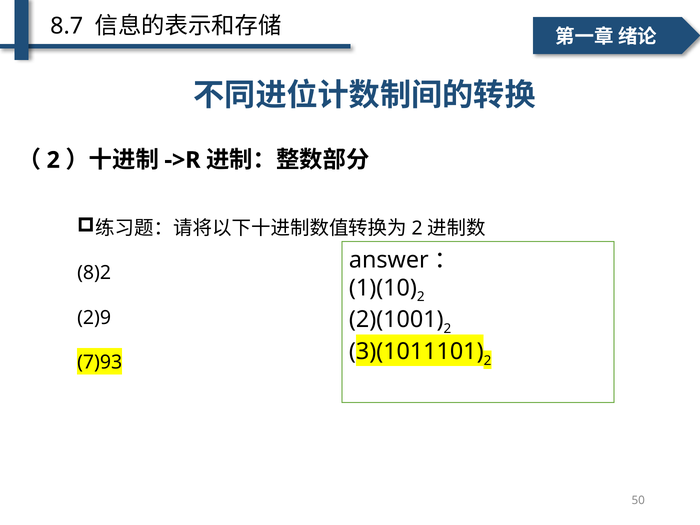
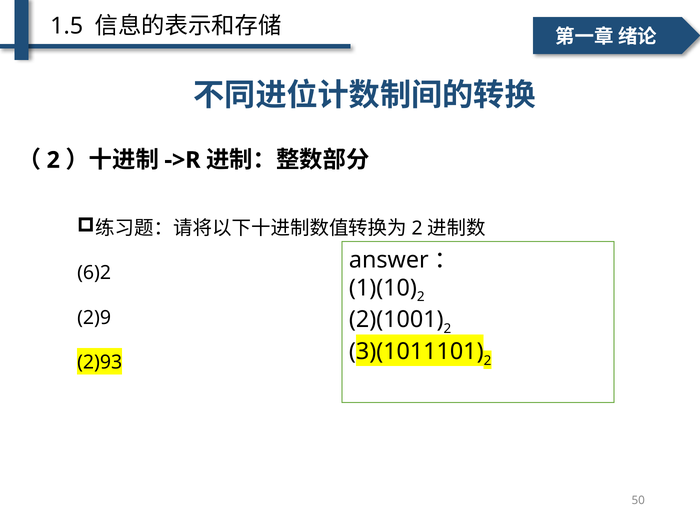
8.7: 8.7 -> 1.5 (67, 26)
8)2: 8)2 -> 6)2 (94, 273)
7)93: 7)93 -> 2)93 (100, 362)
